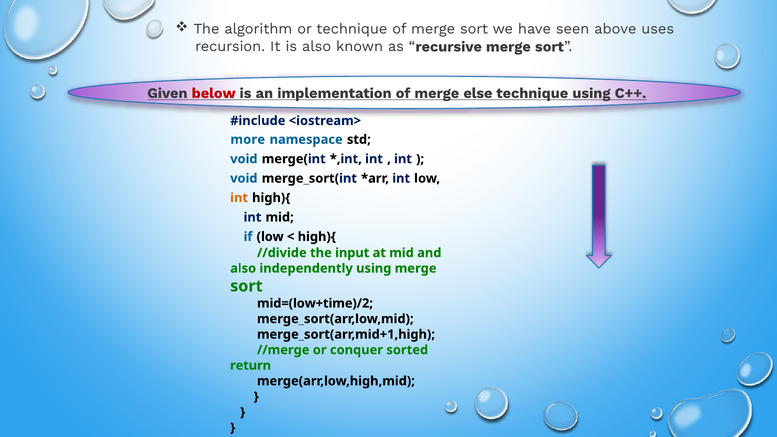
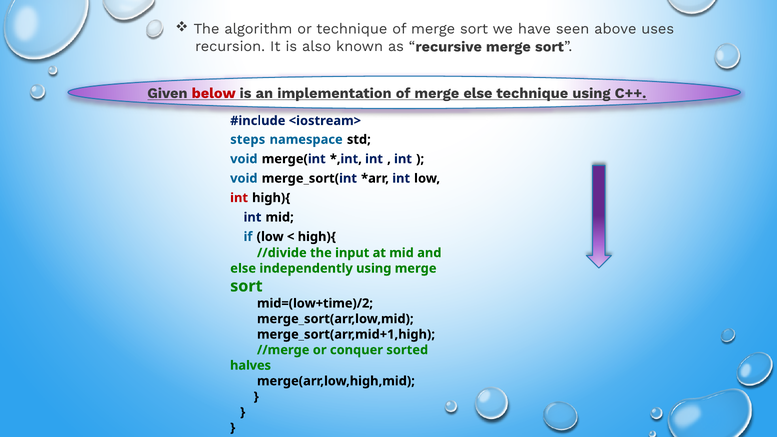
more: more -> steps (248, 140)
int colour: orange -> red (239, 198)
also: also -> else (243, 268)
return: return -> halves (251, 366)
